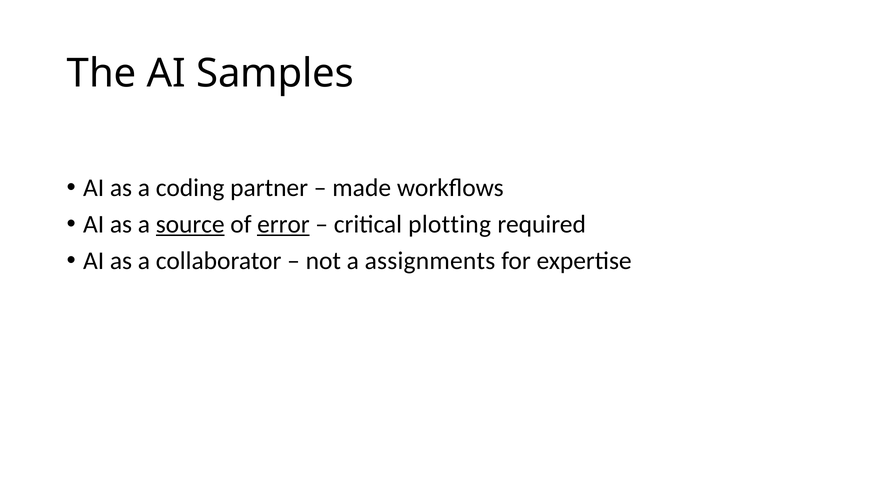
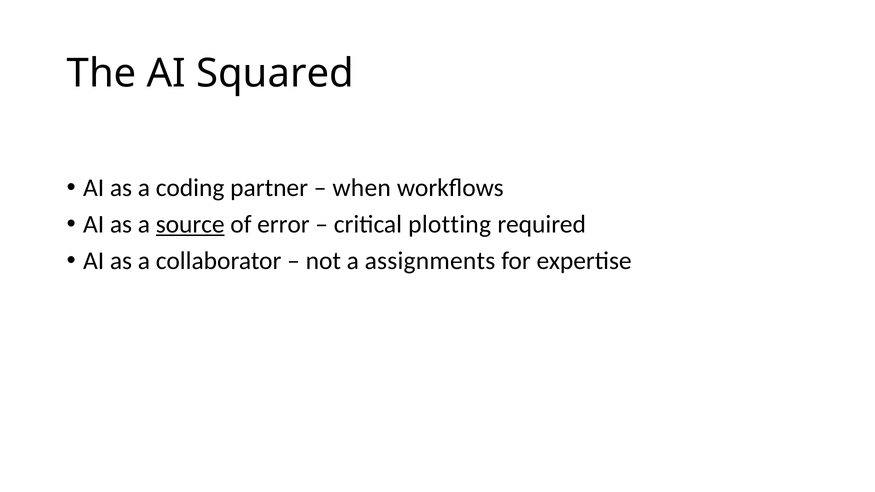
Samples: Samples -> Squared (275, 74)
made: made -> when (362, 188)
error underline: present -> none (283, 224)
